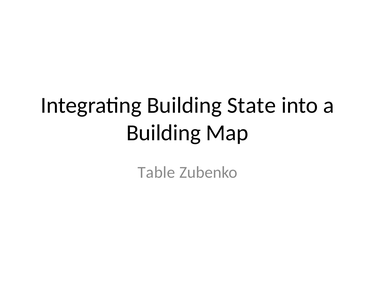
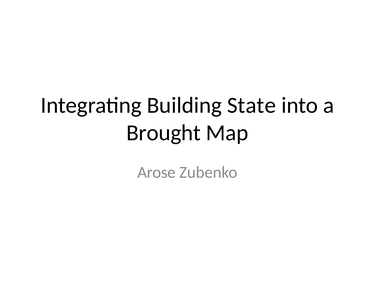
Building: Building -> Brought (164, 133)
Table: Table -> Arose (157, 172)
